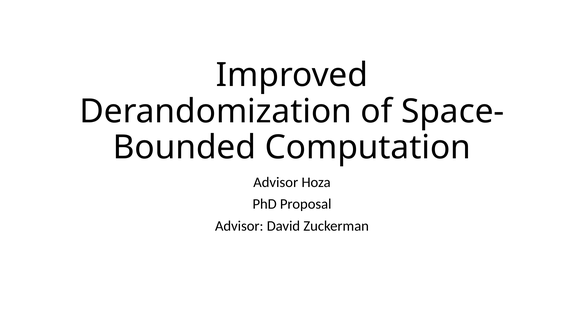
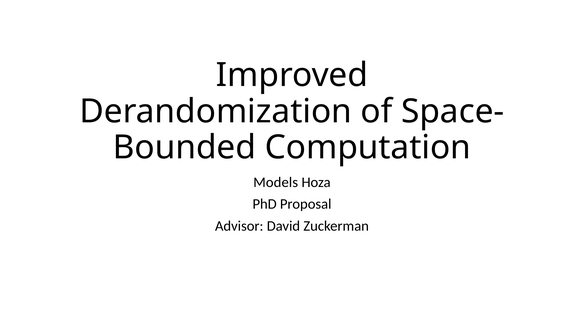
Advisor: Advisor -> Models (276, 183)
